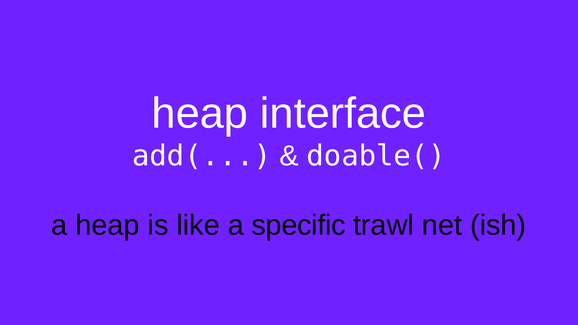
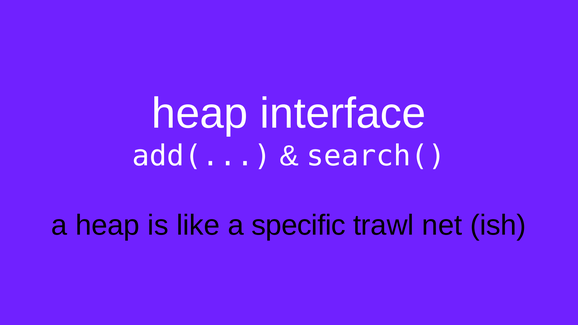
doable(: doable( -> search( (376, 156)
